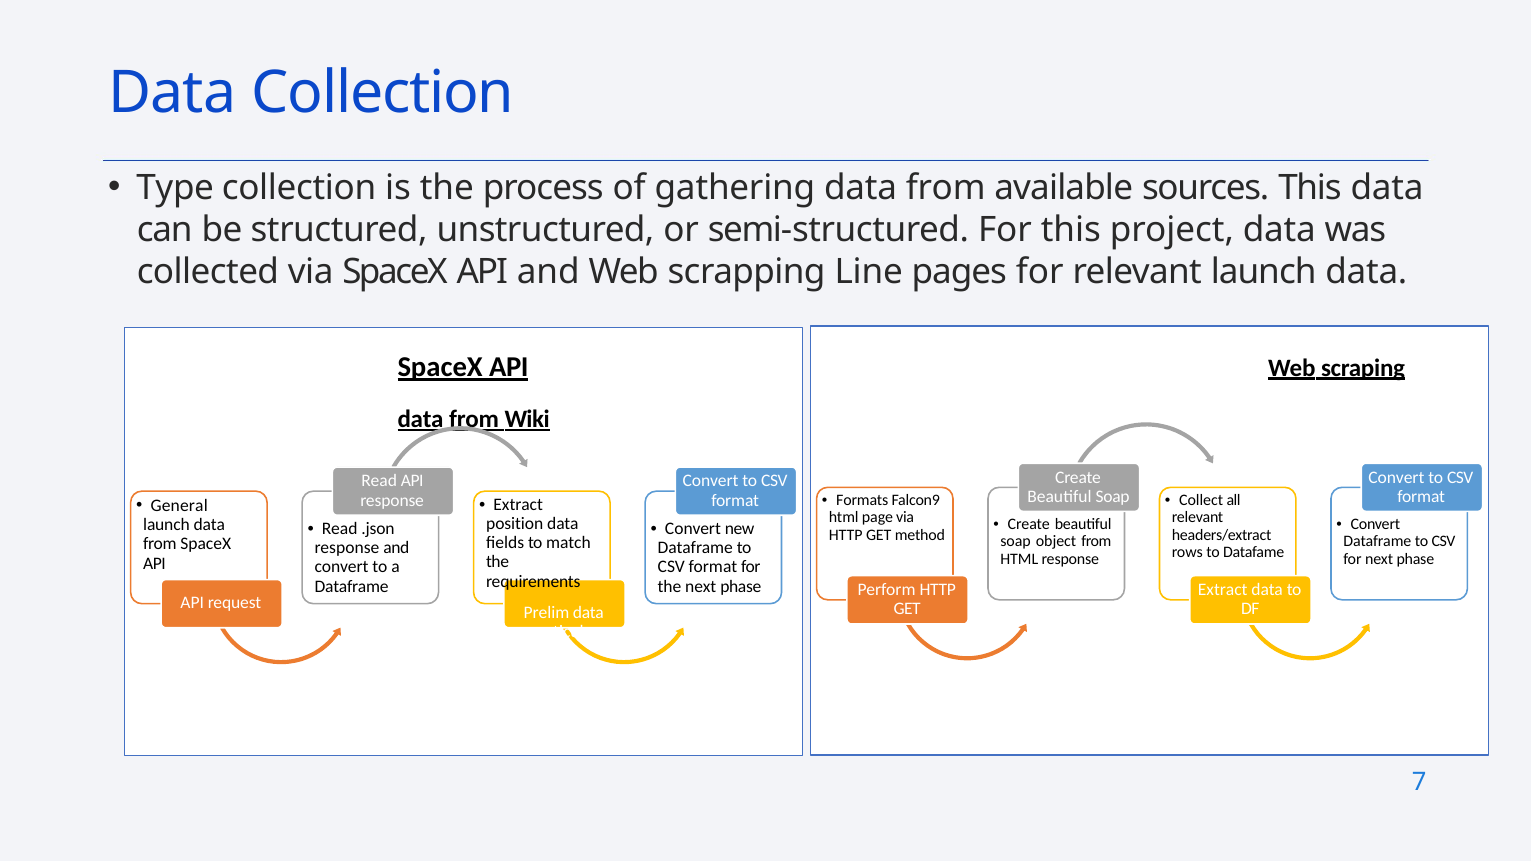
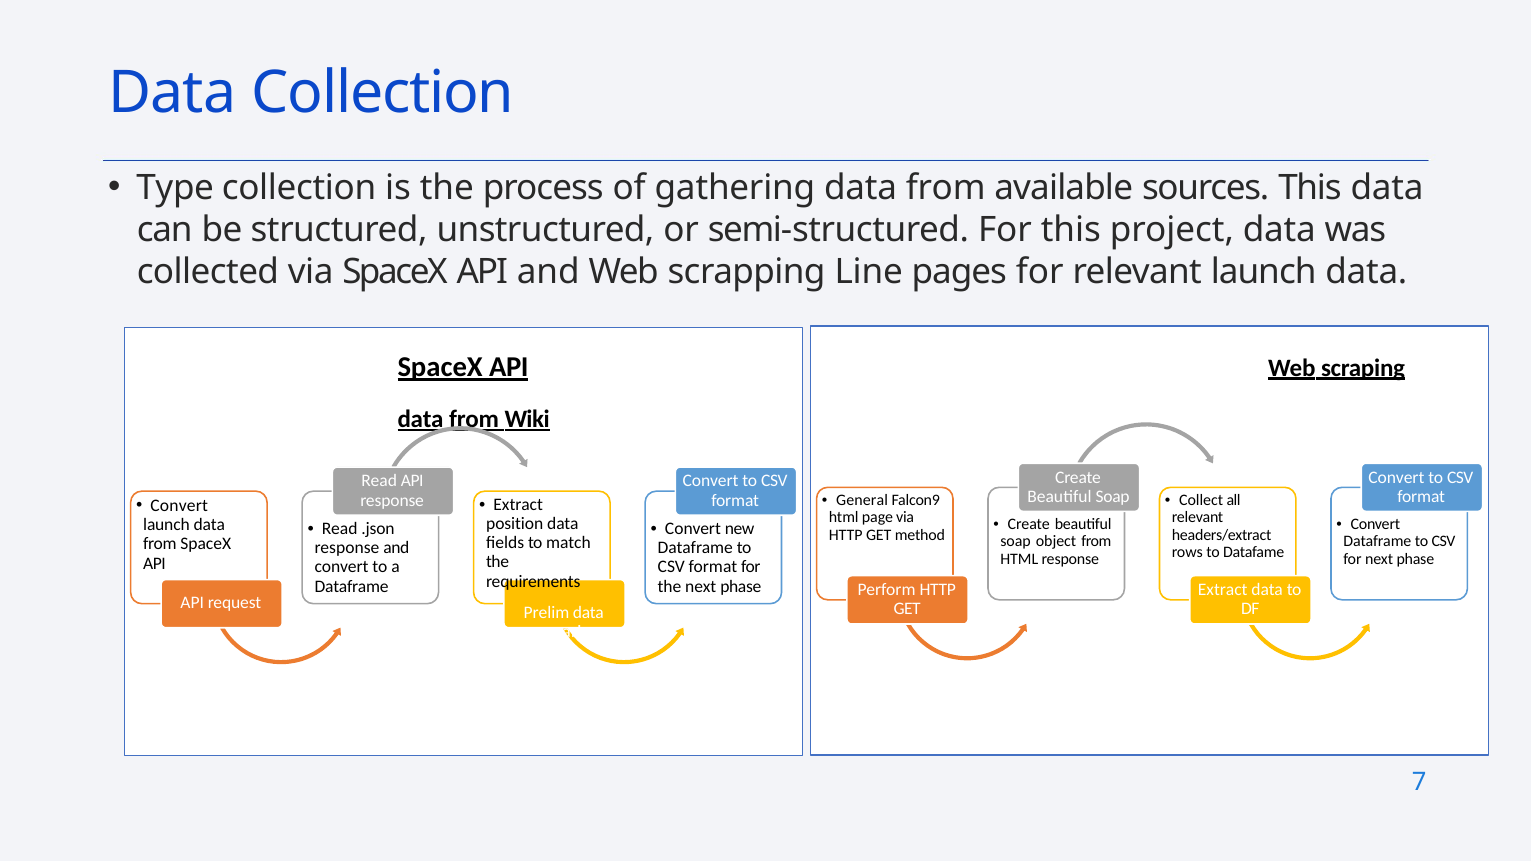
Formats: Formats -> General (862, 500)
General: General -> Convert (179, 506)
particular: particular -> scenarios (564, 632)
